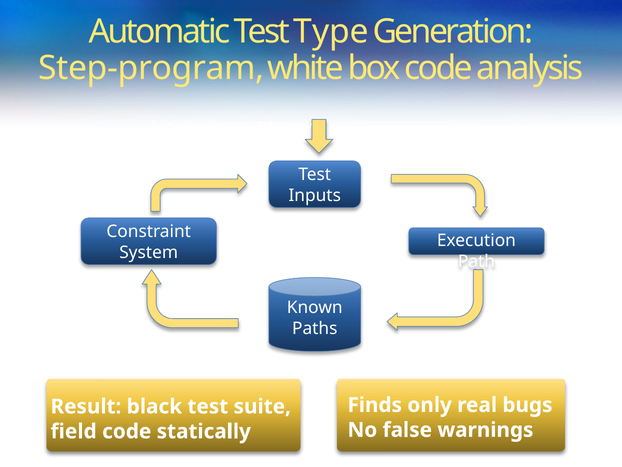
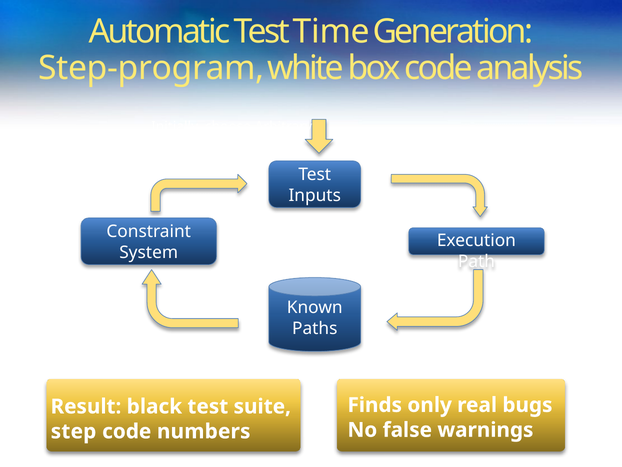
Type: Type -> Time (331, 32)
field: field -> step (74, 431)
statically: statically -> numbers (204, 431)
